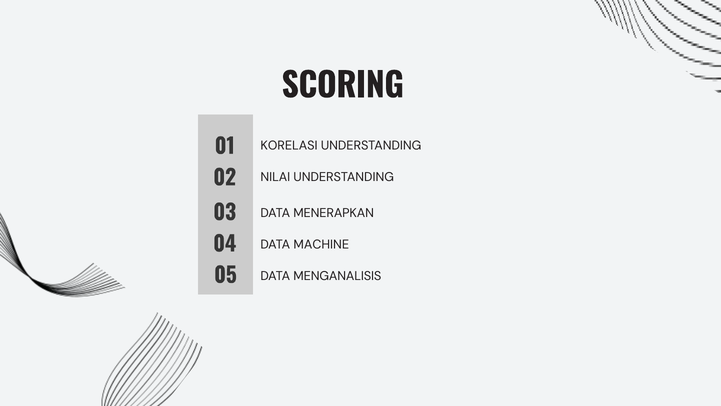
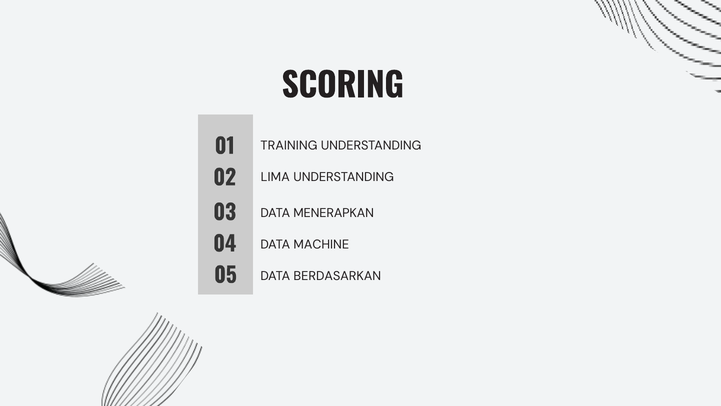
KORELASI: KORELASI -> TRAINING (289, 145)
NILAI: NILAI -> LIMA (275, 177)
MENGANALISIS: MENGANALISIS -> BERDASARKAN (337, 276)
